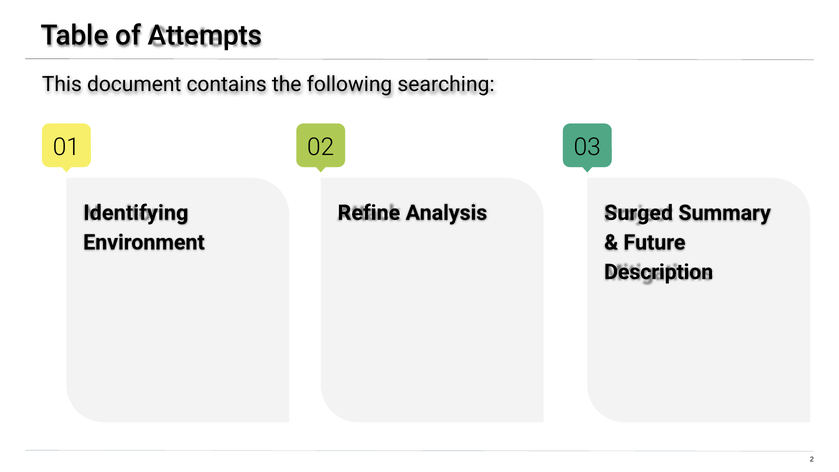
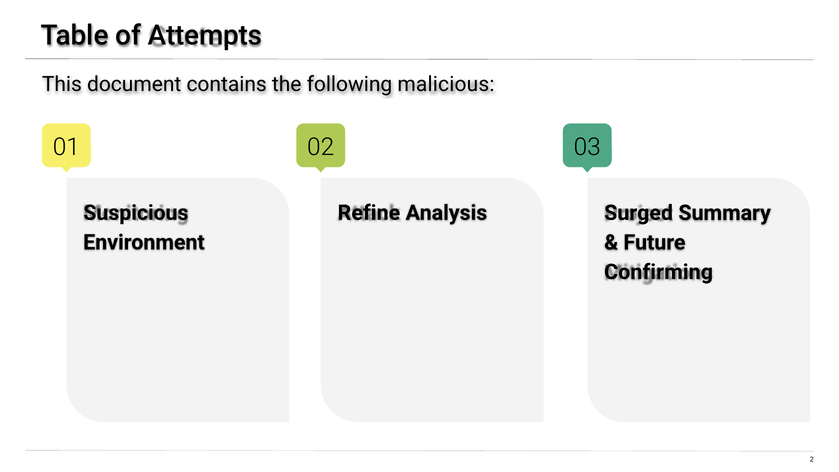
searching: searching -> malicious (446, 84)
Identifying: Identifying -> Suspicious (136, 213)
Description: Description -> Confirming (659, 272)
